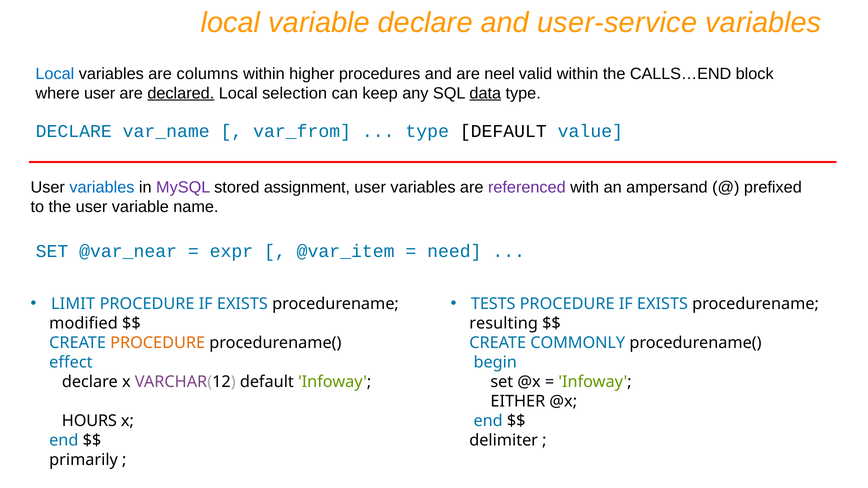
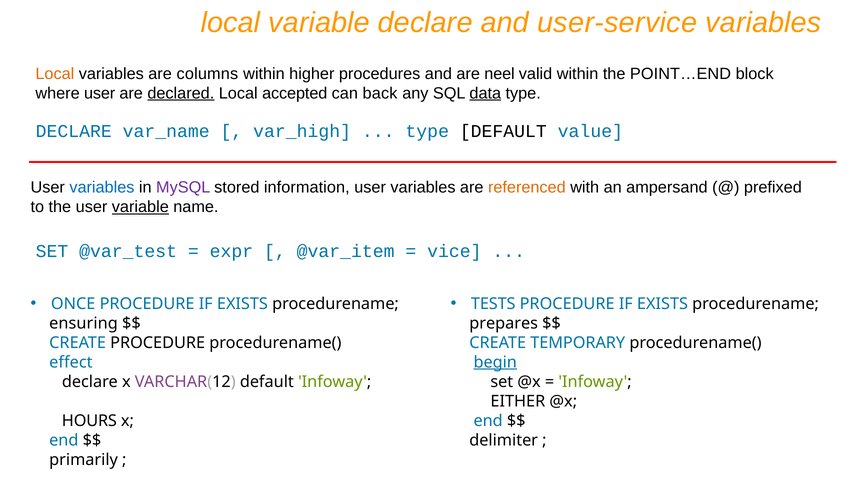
Local colour: blue -> orange (55, 74)
CALLS…END: CALLS…END -> POINT…END (681, 74)
selection: selection -> accepted (295, 93)
keep: keep -> back (380, 93)
var_from: var_from -> var_high (302, 131)
assignment: assignment -> information (307, 188)
referenced colour: purple -> orange (527, 188)
variable underline: none -> present (140, 207)
@var_near: @var_near -> @var_test (128, 251)
need: need -> vice (454, 251)
LIMIT: LIMIT -> ONCE (73, 304)
resulting: resulting -> prepares (504, 323)
modified: modified -> ensuring (84, 324)
COMMONLY: COMMONLY -> TEMPORARY (578, 343)
PROCEDURE colour: orange -> black (158, 343)
begin underline: none -> present (495, 362)
